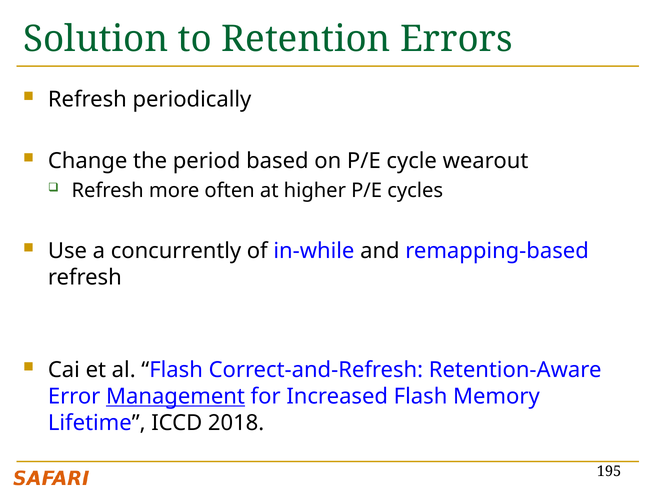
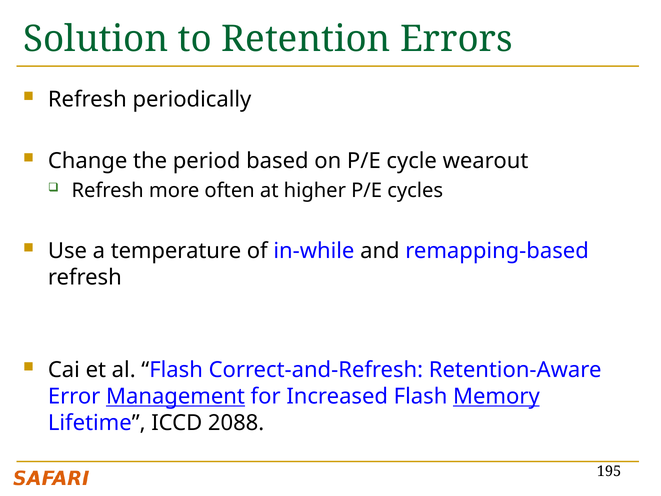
concurrently: concurrently -> temperature (176, 251)
Memory underline: none -> present (496, 396)
2018: 2018 -> 2088 (236, 423)
